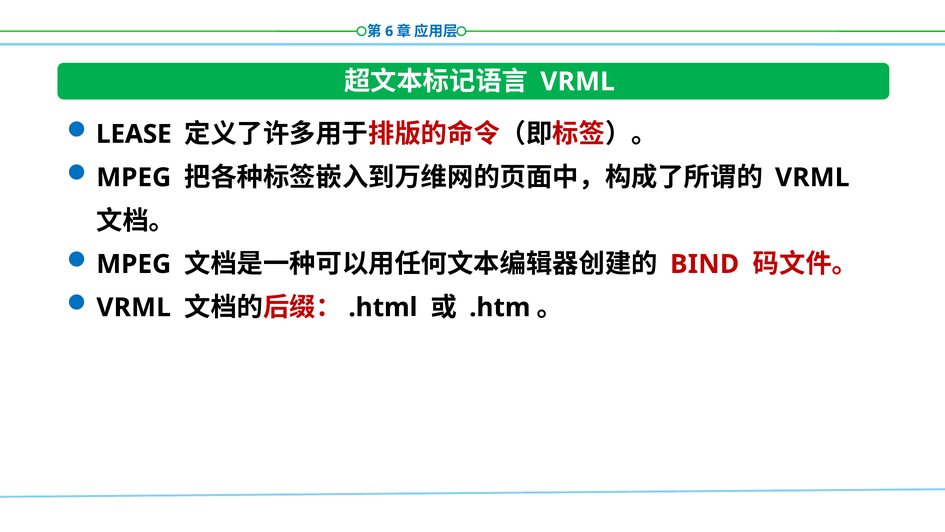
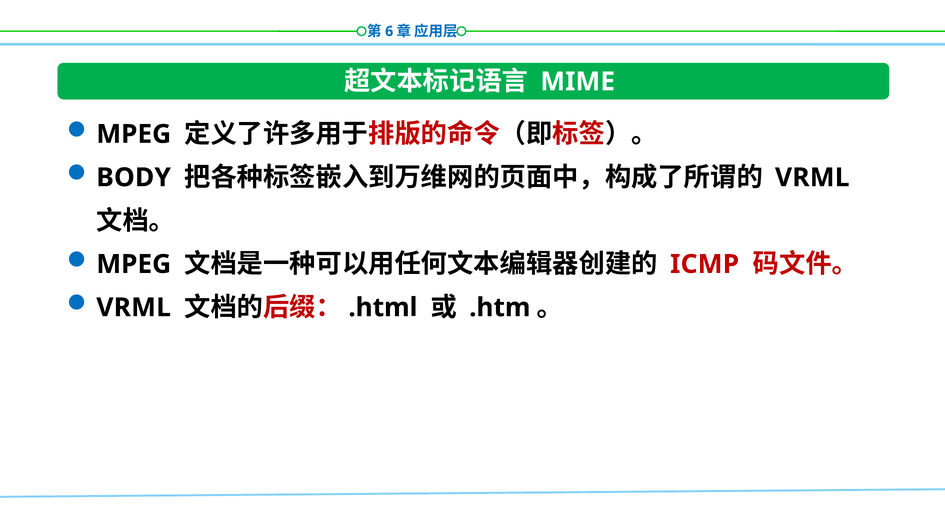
VRML: VRML -> MIME (578, 82)
LEASE: LEASE -> MPEG (134, 134)
MPEG: MPEG -> BODY (134, 177)
BIND: BIND -> ICMP (705, 264)
